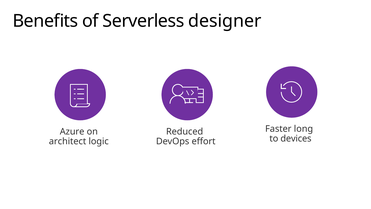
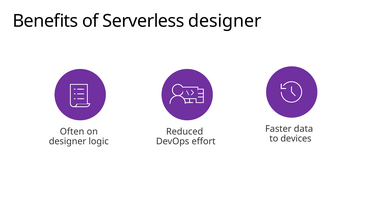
long: long -> data (303, 129)
Azure: Azure -> Often (72, 131)
architect: architect -> designer (68, 141)
